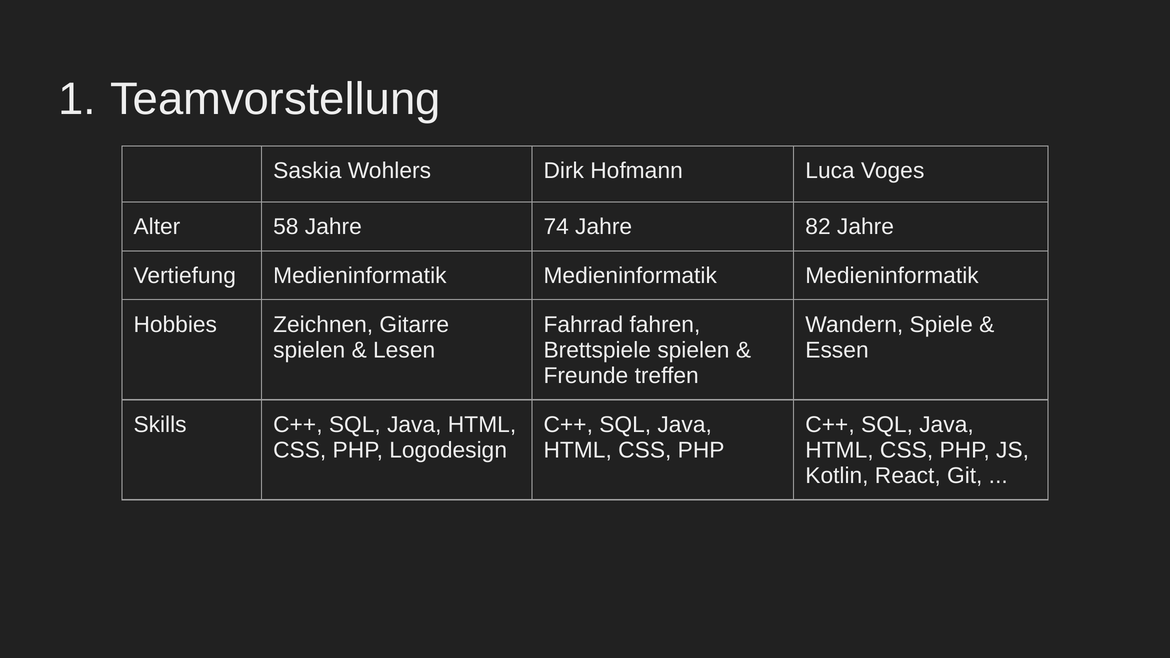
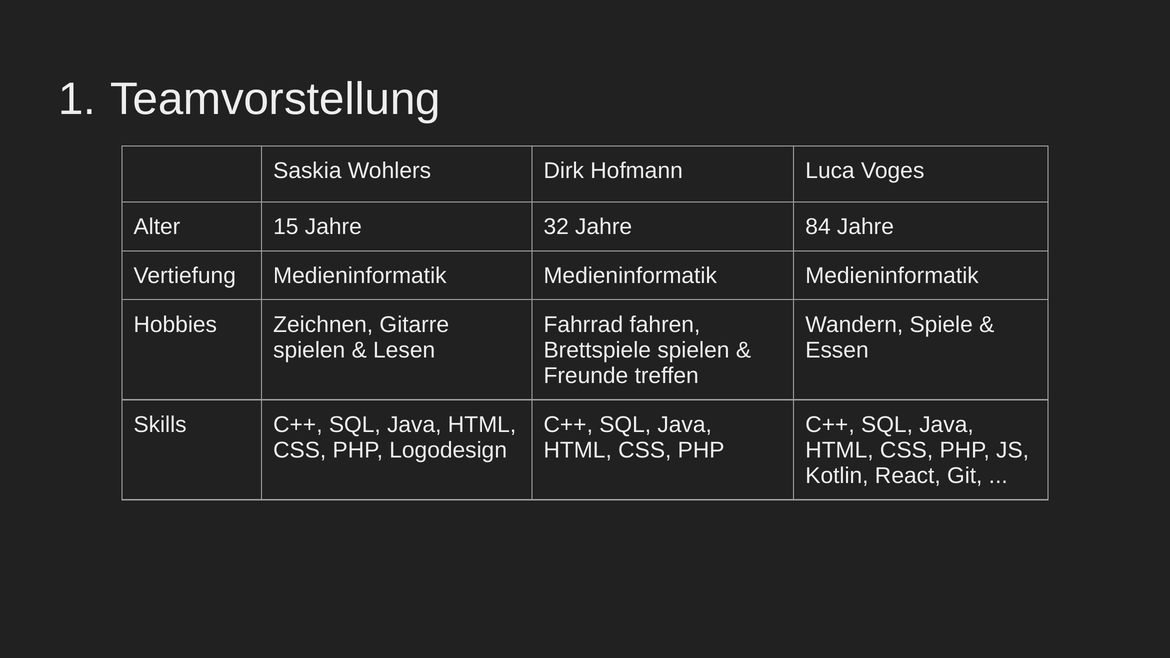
58: 58 -> 15 (286, 227)
74: 74 -> 32 (556, 227)
82: 82 -> 84 (818, 227)
